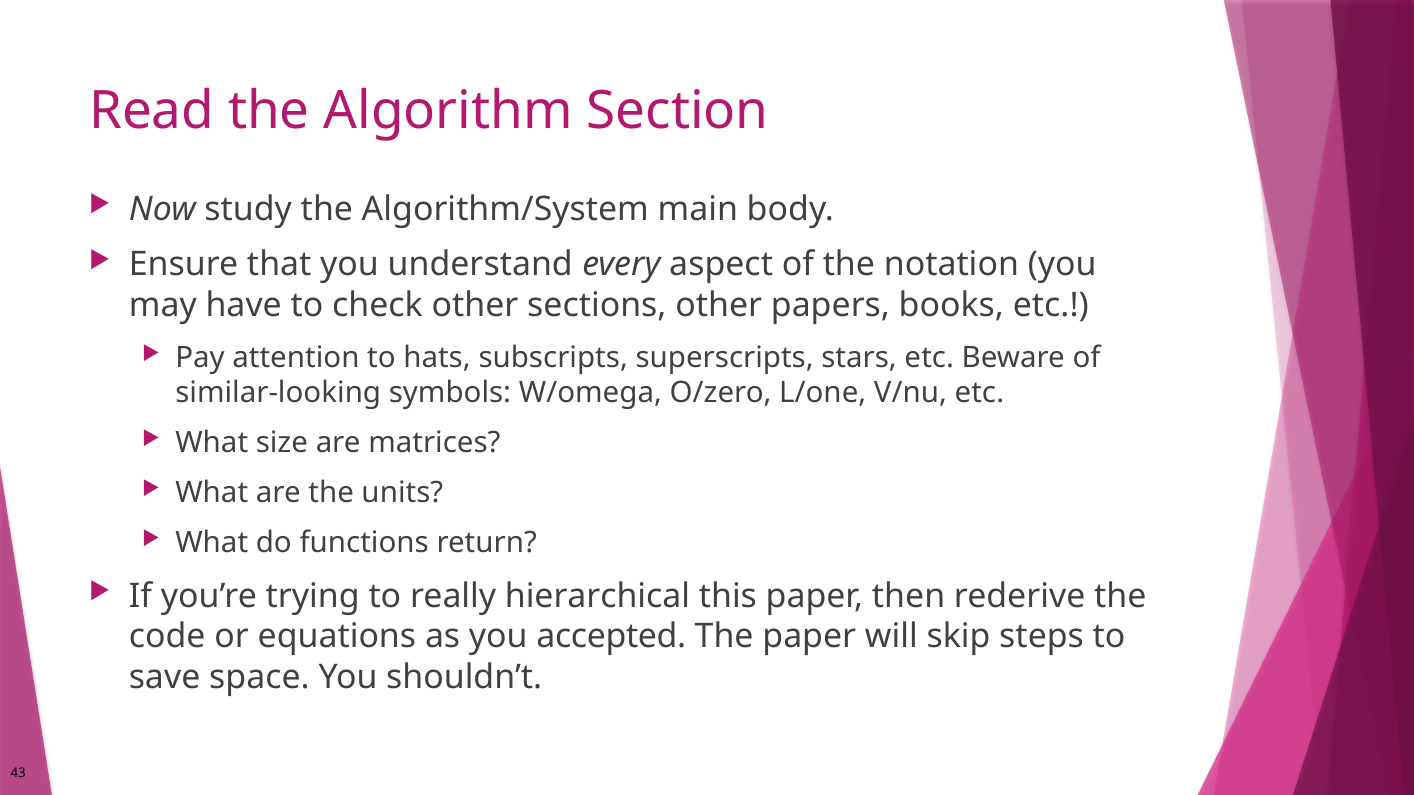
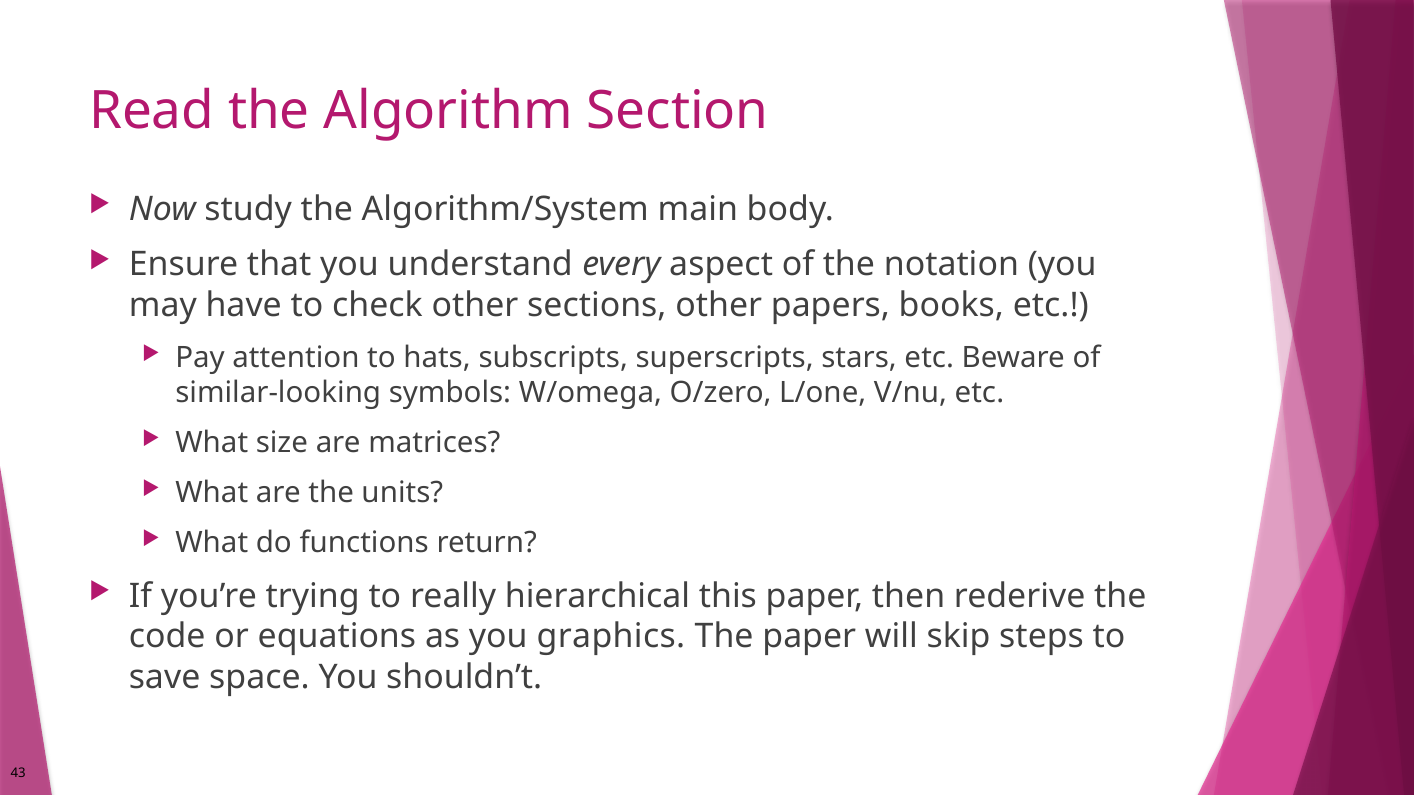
accepted: accepted -> graphics (611, 637)
